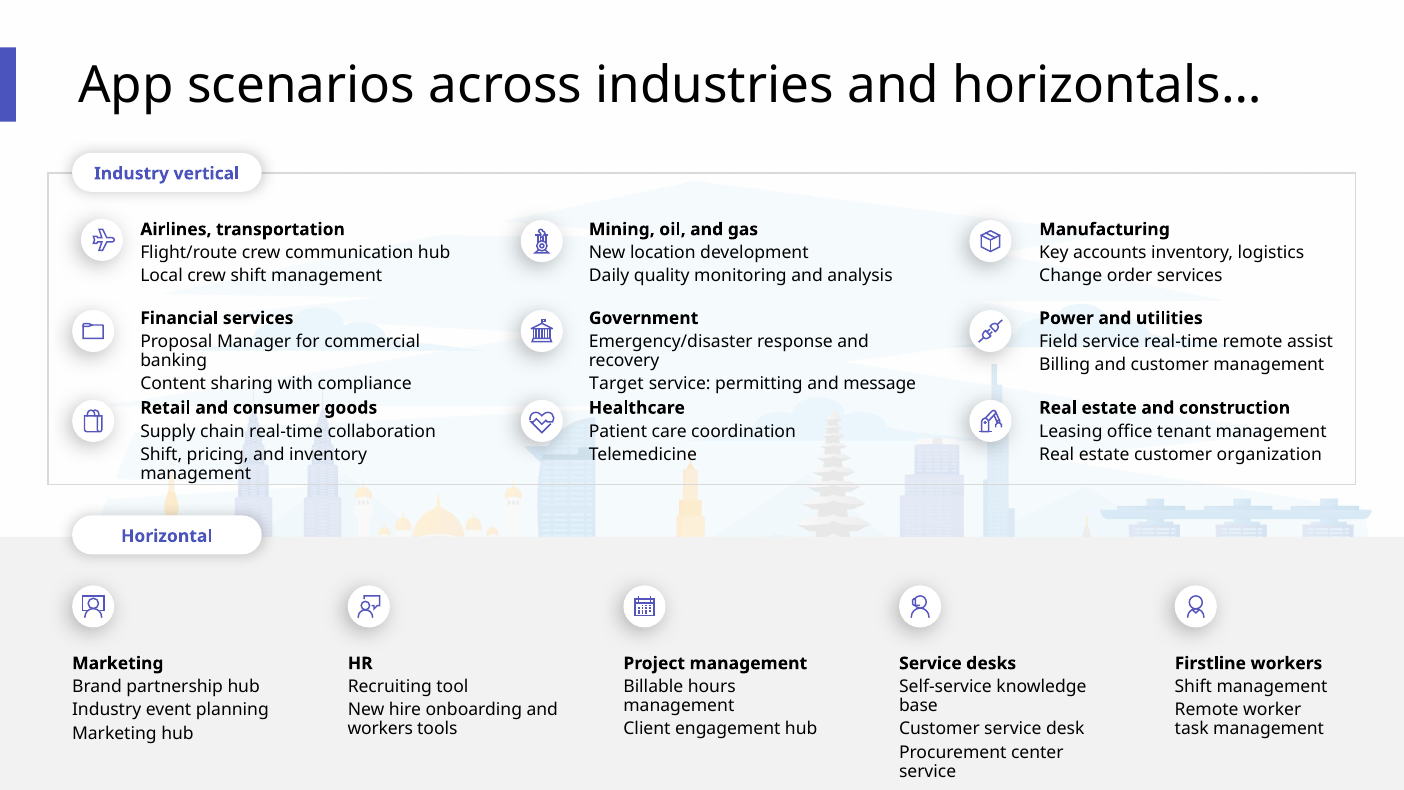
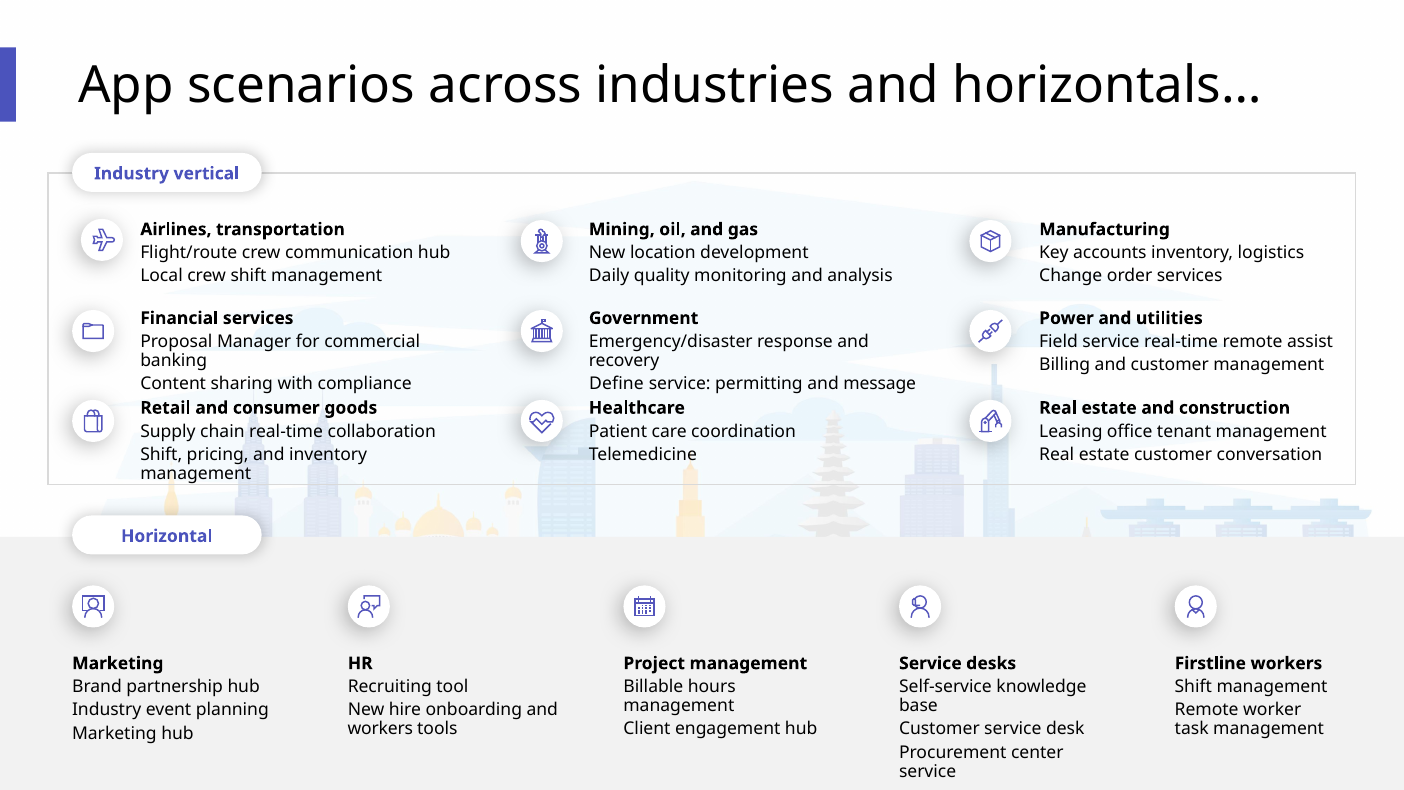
Target: Target -> Define (616, 384)
organization: organization -> conversation (1269, 454)
